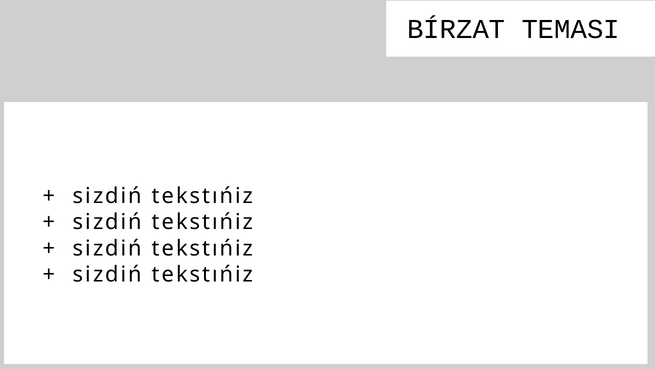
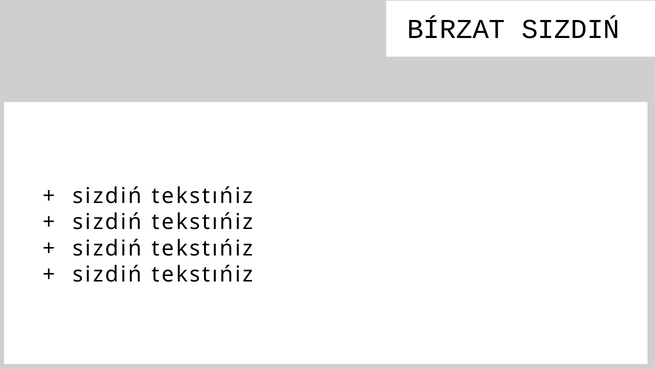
BÍRZAT TEMASI: TEMASI -> SIZDIŃ (571, 29)
